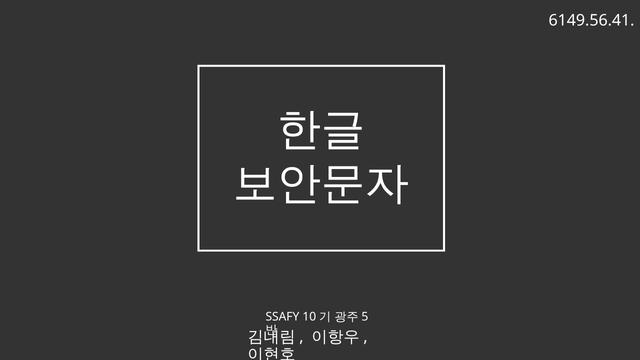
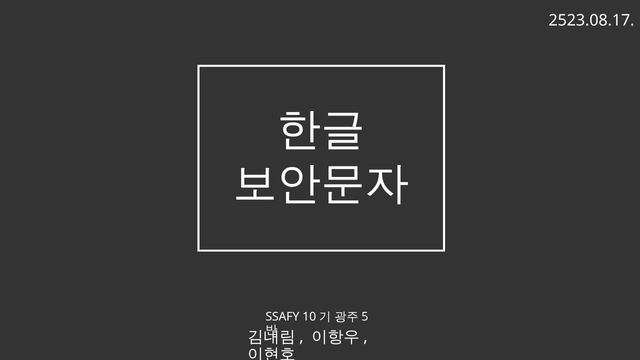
6149.56.41: 6149.56.41 -> 2523.08.17 (592, 21)
